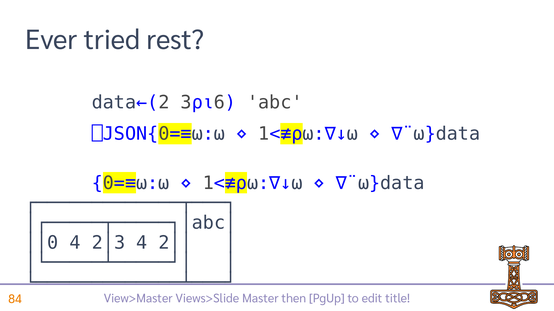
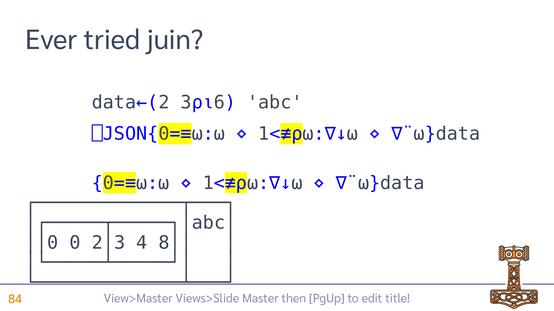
rest: rest -> juin (175, 40)
││0 4: 4 -> 0 (75, 243)
2││: 2││ -> 8││ (175, 243)
